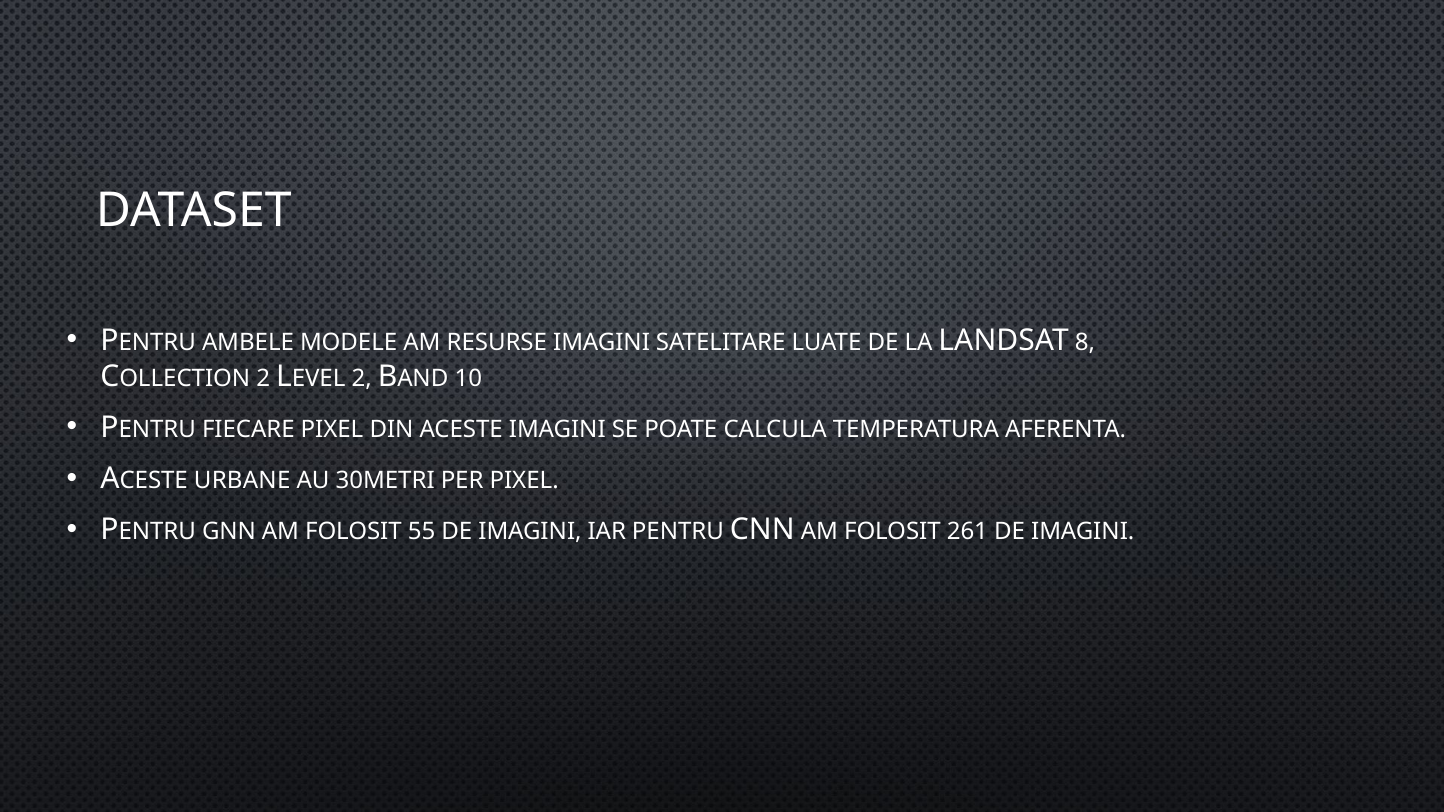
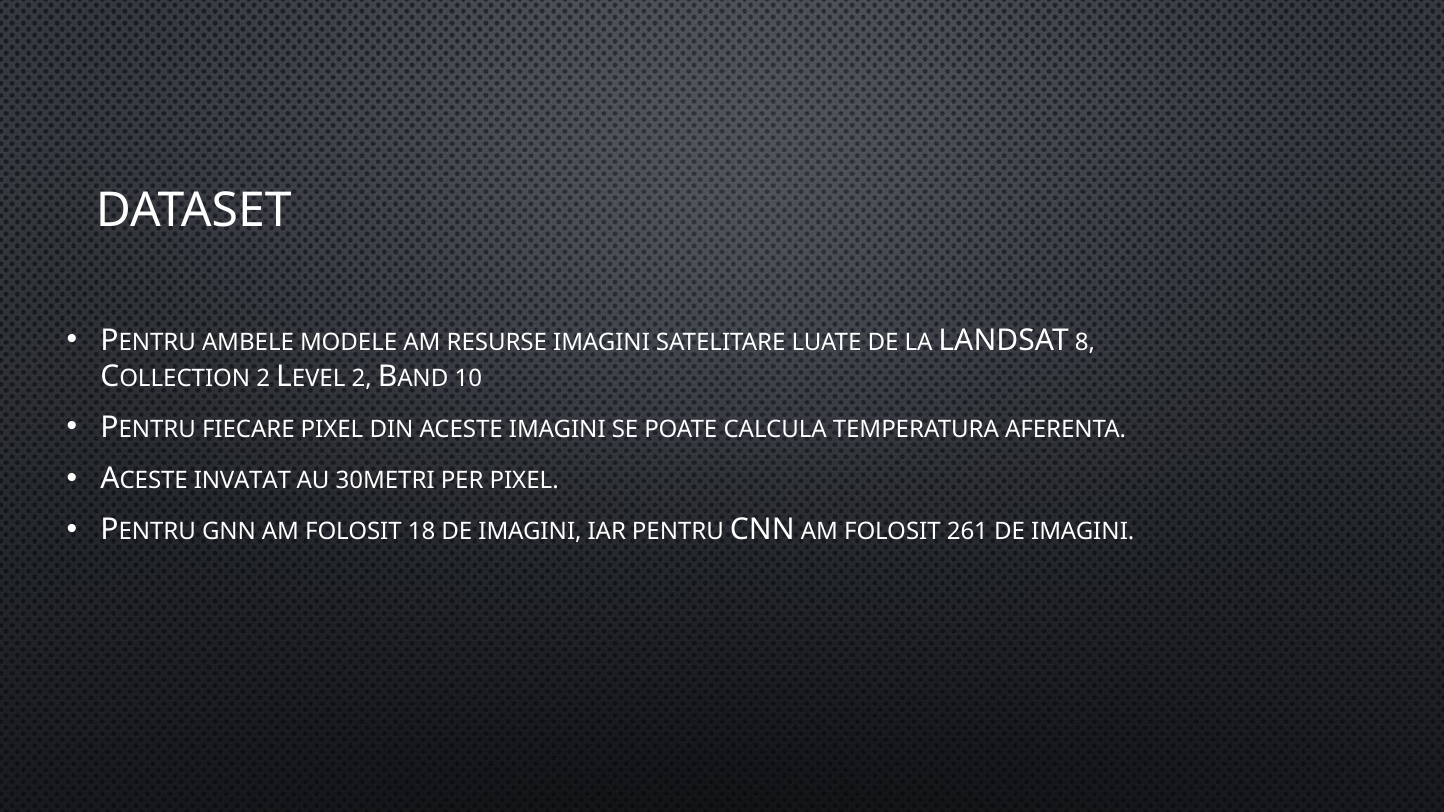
URBANE: URBANE -> INVATAT (242, 481)
55: 55 -> 18 (422, 532)
